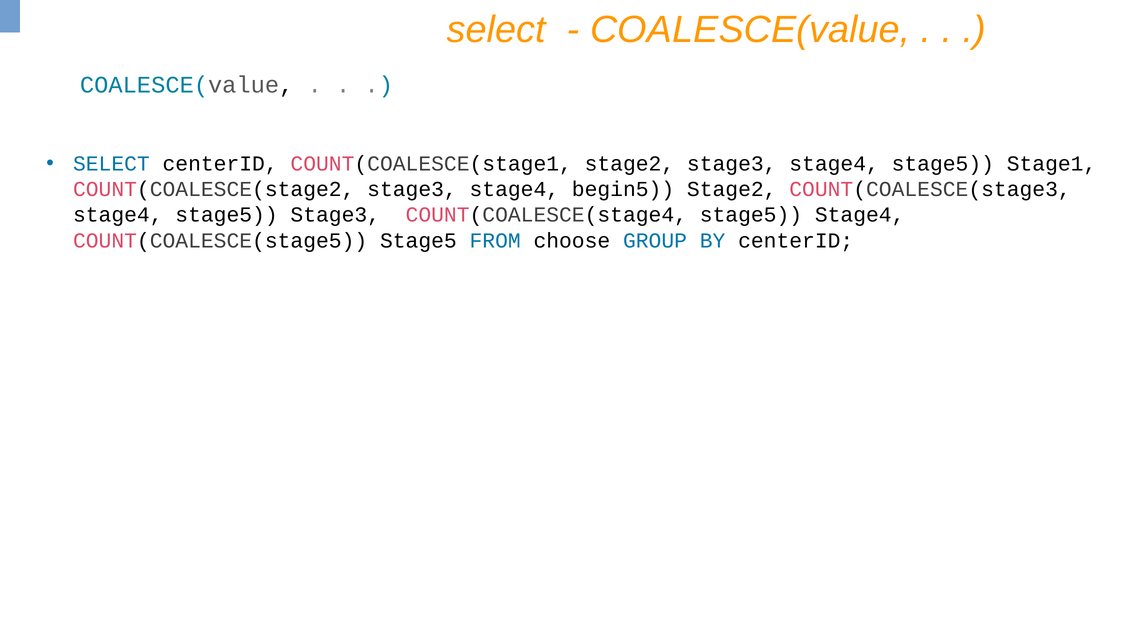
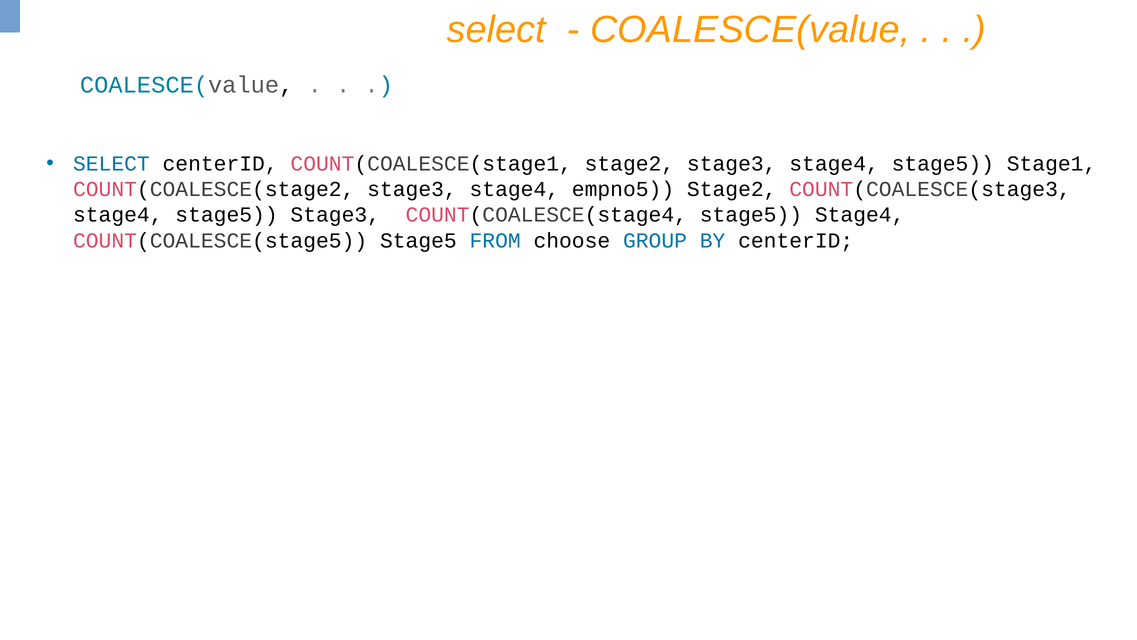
begin5: begin5 -> empno5 (623, 189)
